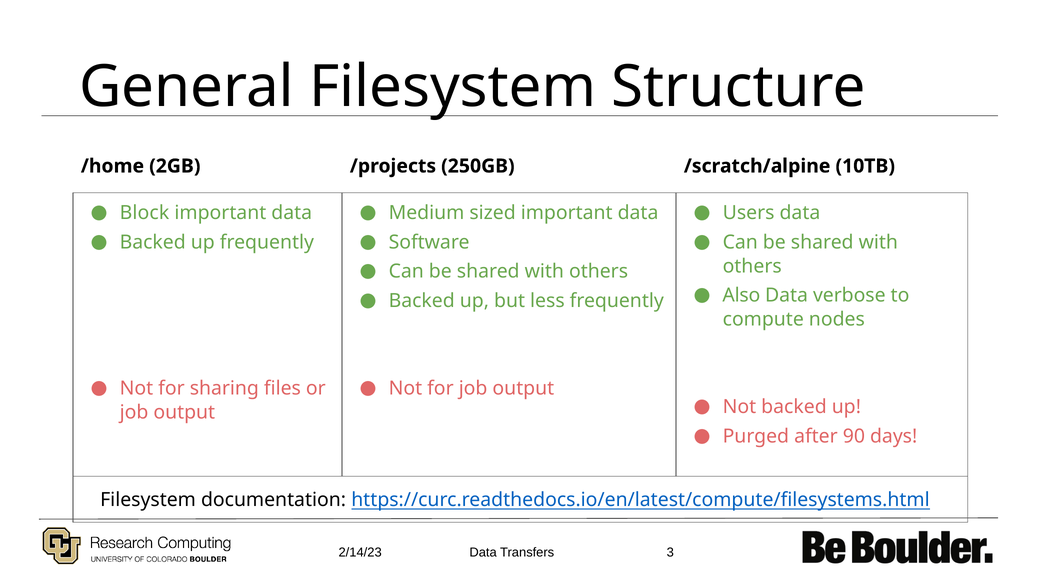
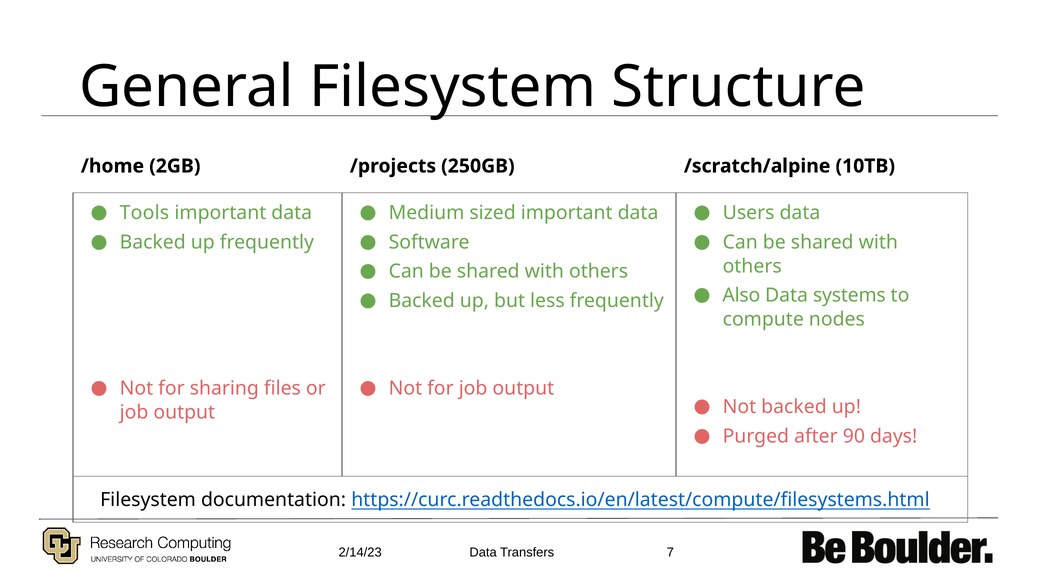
Block: Block -> Tools (144, 213)
verbose: verbose -> systems (849, 295)
3: 3 -> 7 (670, 552)
